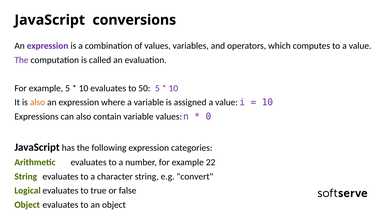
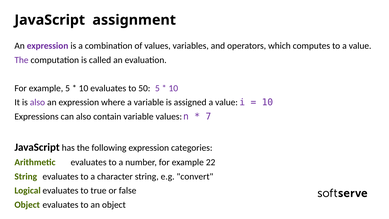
conversions: conversions -> assignment (134, 20)
also colour: orange -> purple (37, 102)
0: 0 -> 7 (208, 116)
